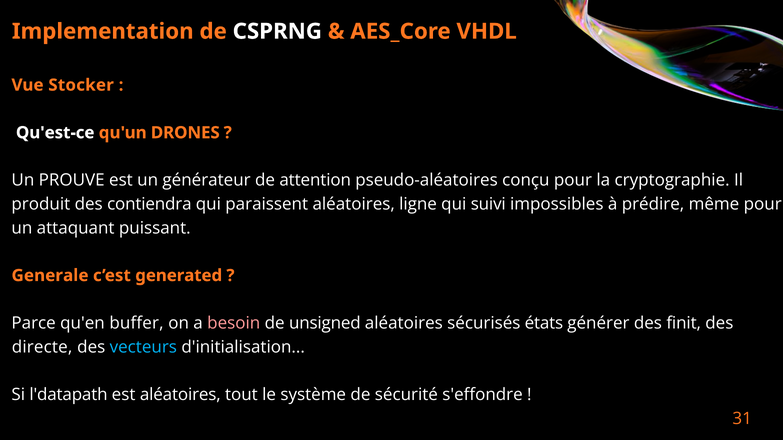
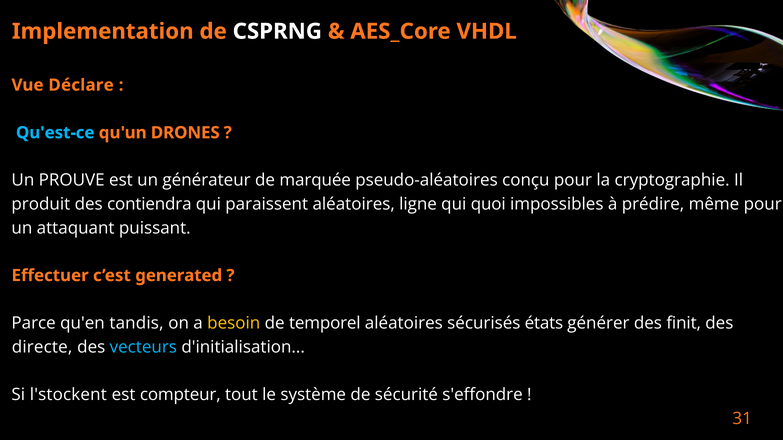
Stocker: Stocker -> Déclare (81, 85)
Qu'est-ce colour: white -> light blue (55, 133)
attention: attention -> marquée (315, 180)
suivi: suivi -> quoi (488, 204)
Generale: Generale -> Effectuer (50, 276)
buffer: buffer -> tandis (136, 323)
besoin colour: pink -> yellow (234, 323)
unsigned: unsigned -> temporel (325, 323)
l'datapath: l'datapath -> l'stockent (68, 395)
est aléatoires: aléatoires -> compteur (180, 395)
